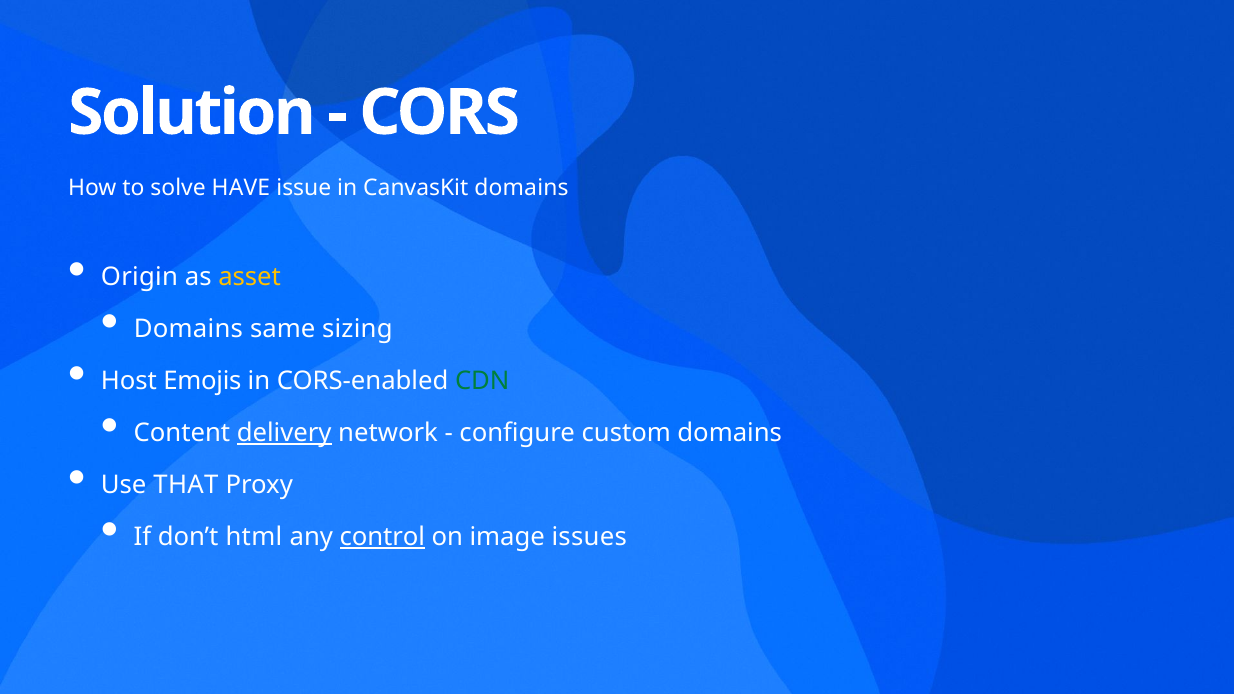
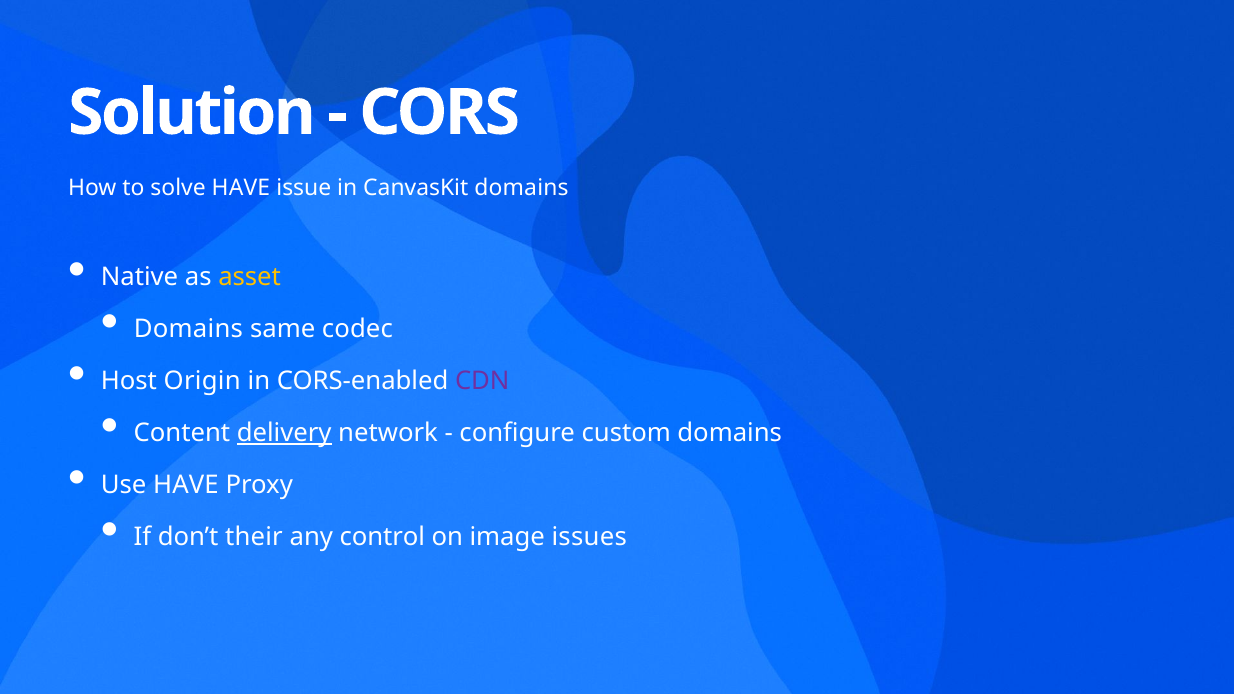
Origin: Origin -> Native (140, 277)
sizing: sizing -> codec (357, 329)
Emojis: Emojis -> Origin (202, 381)
CDN colour: green -> purple (482, 381)
Use THAT: THAT -> HAVE (186, 485)
html: html -> their (254, 537)
control underline: present -> none (382, 537)
